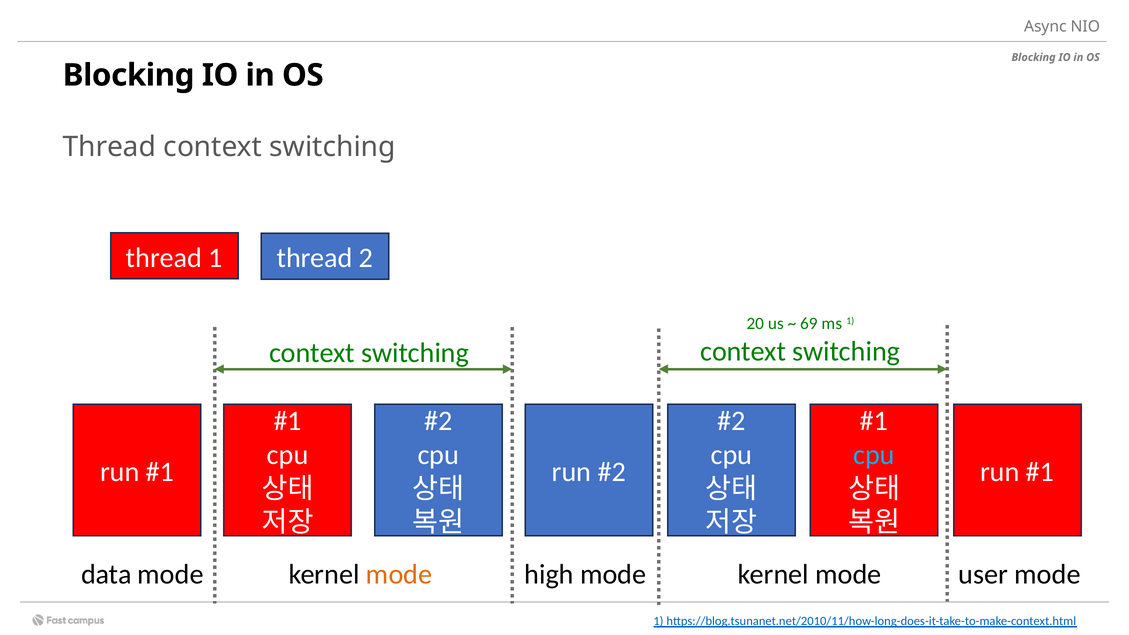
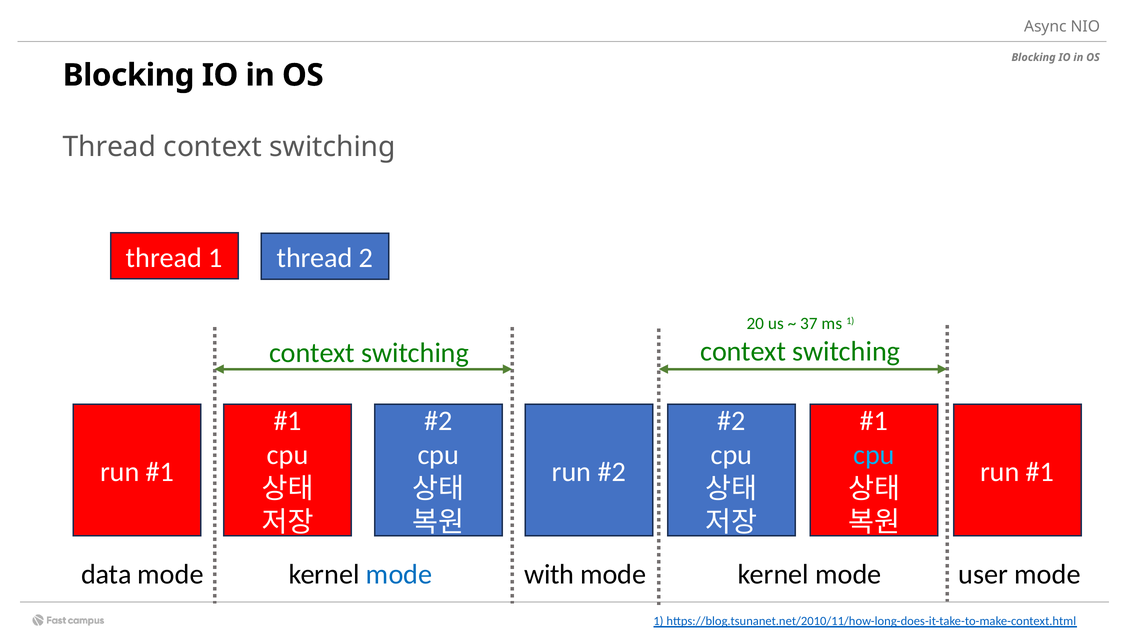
69: 69 -> 37 (809, 324)
mode colour: orange -> blue (399, 575)
high: high -> with (549, 575)
